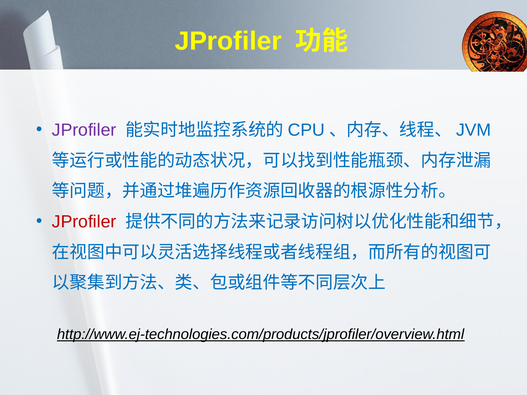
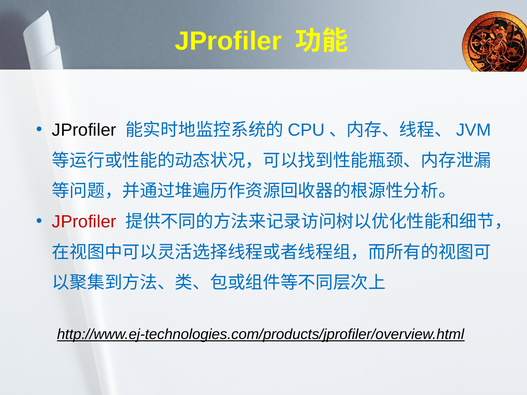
JProfiler colour: purple -> black (84, 130)
